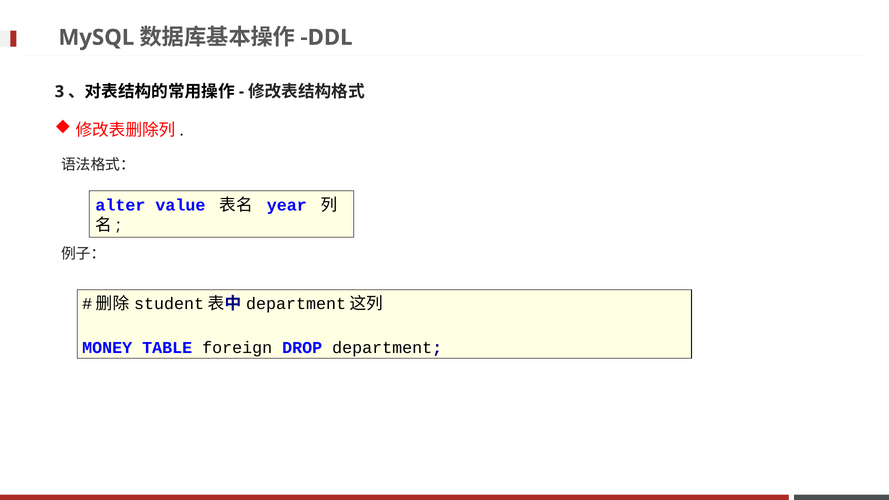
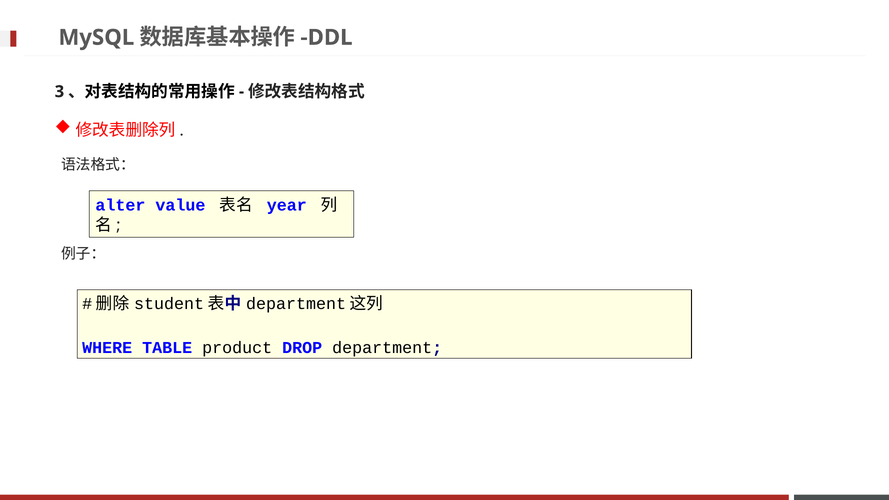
MONEY: MONEY -> WHERE (107, 348)
foreign: foreign -> product (237, 348)
